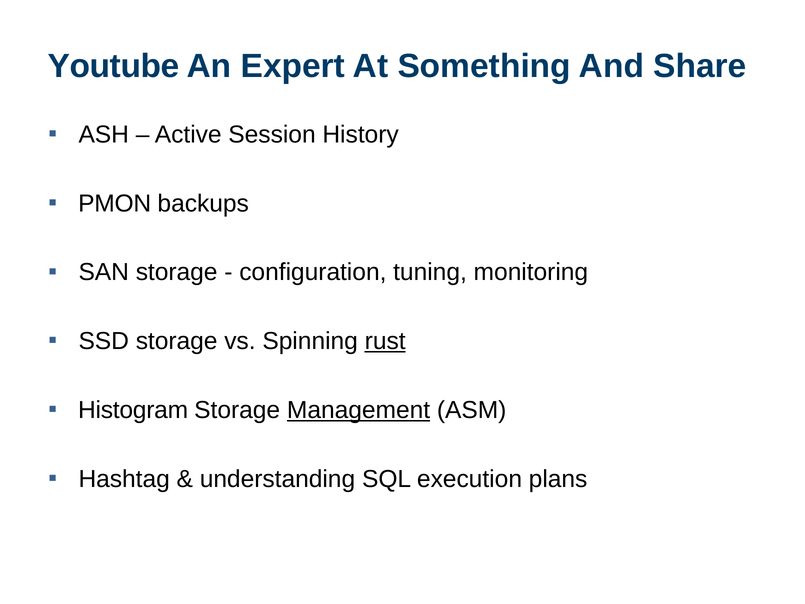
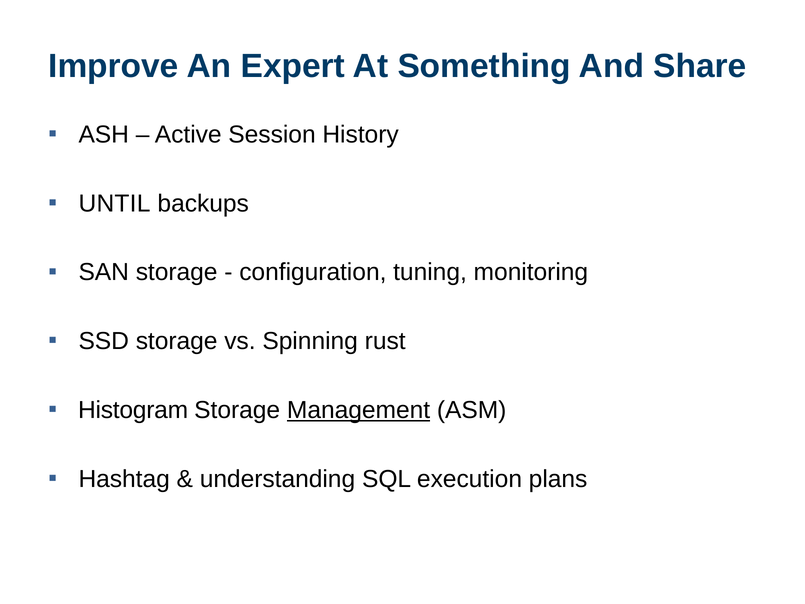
Youtube: Youtube -> Improve (113, 66)
PMON: PMON -> UNTIL (114, 203)
rust underline: present -> none (385, 341)
